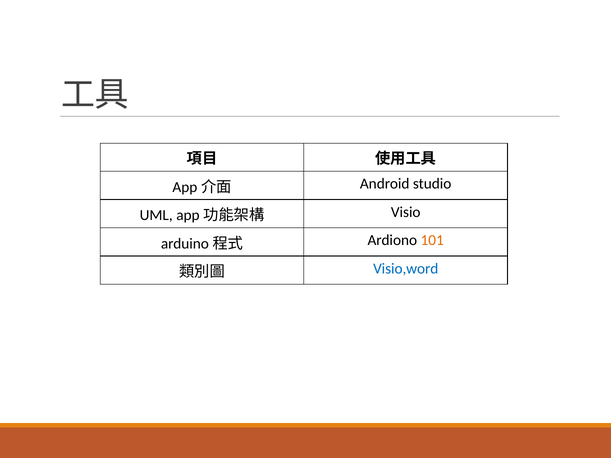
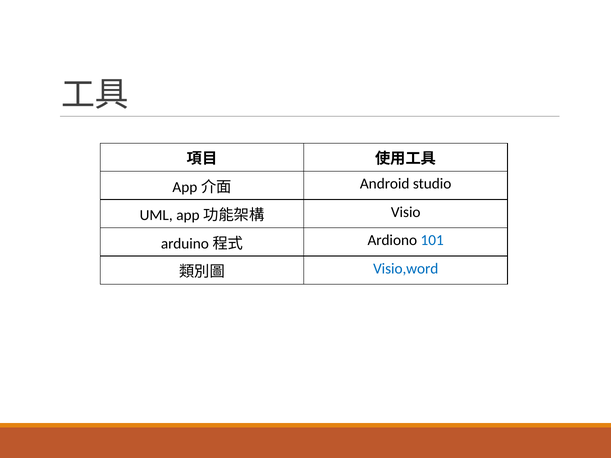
101 colour: orange -> blue (432, 240)
